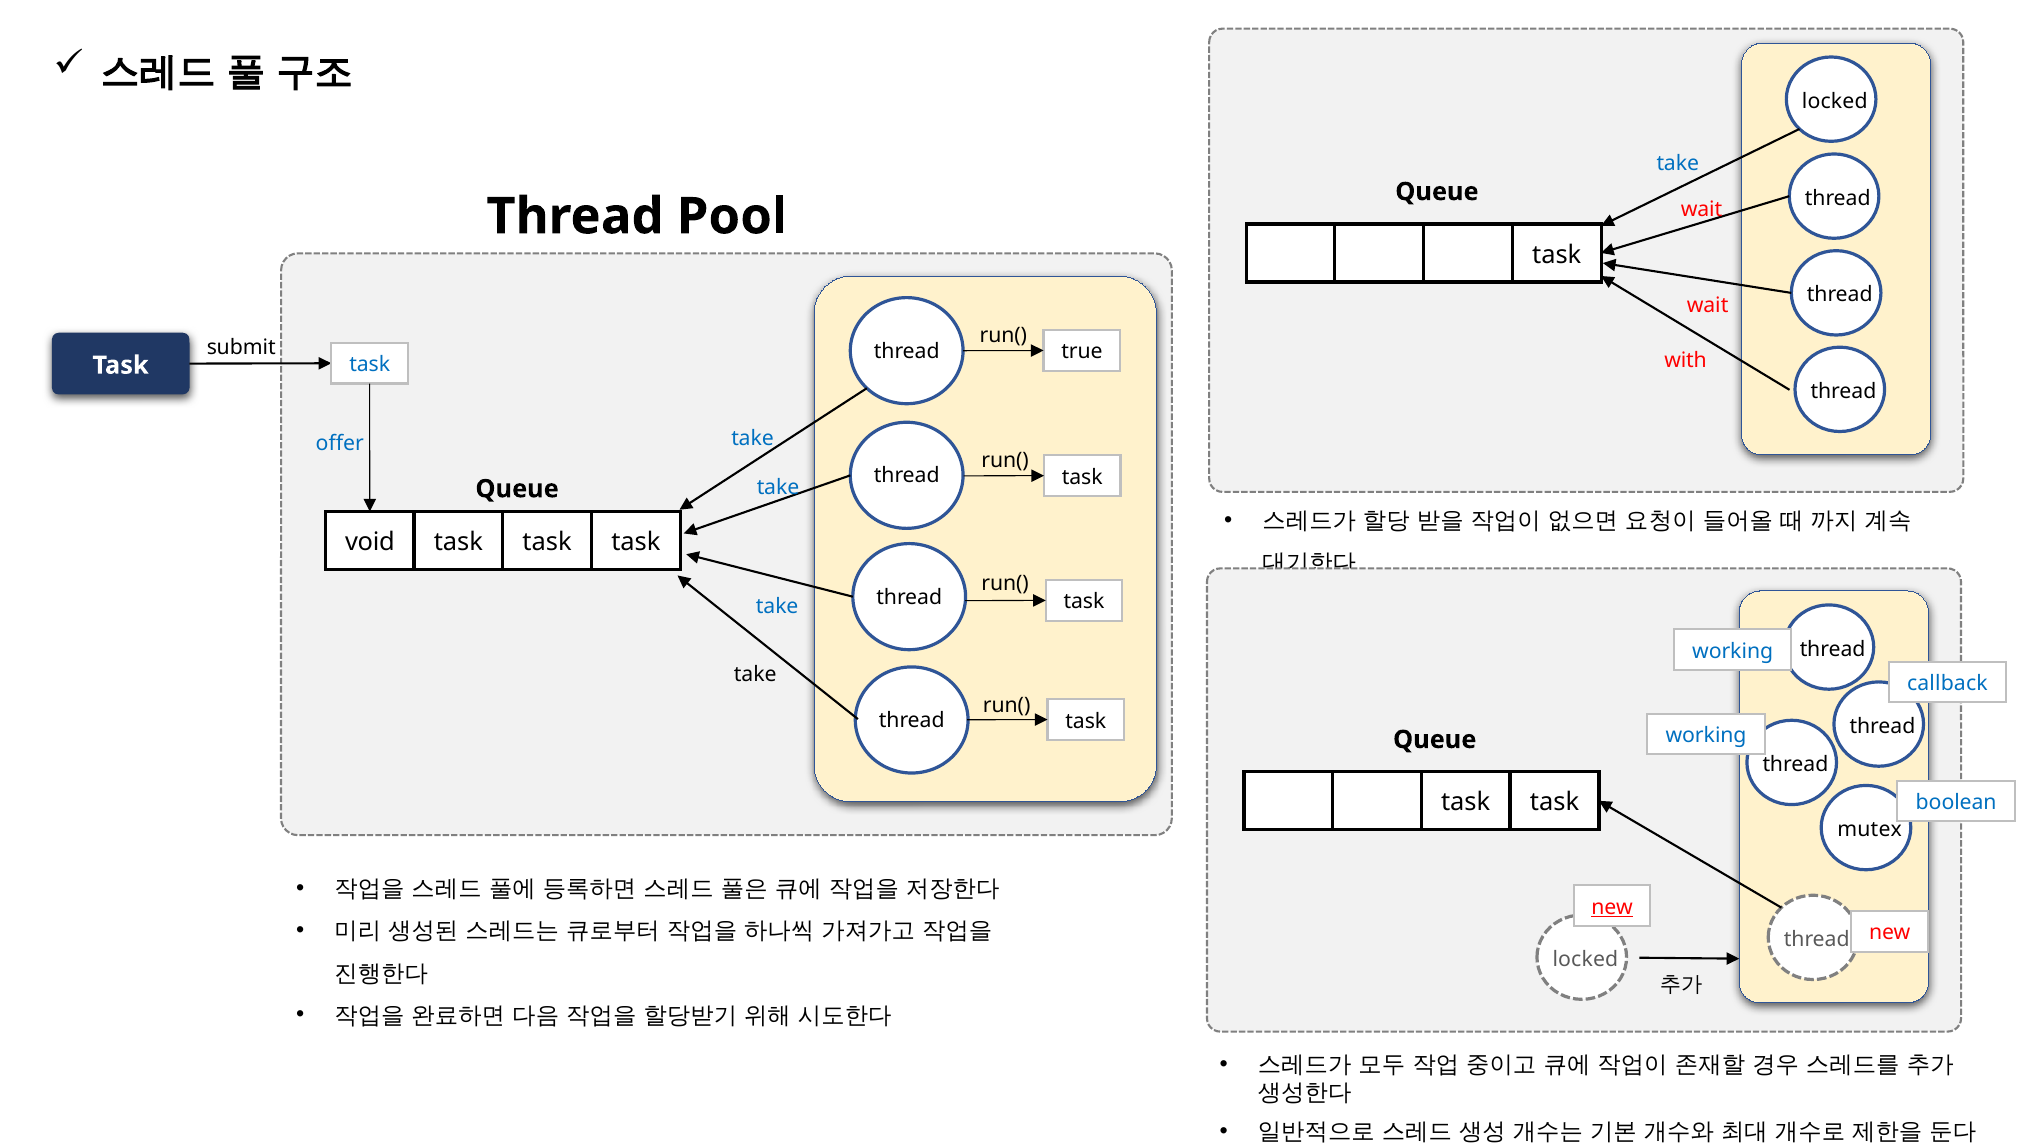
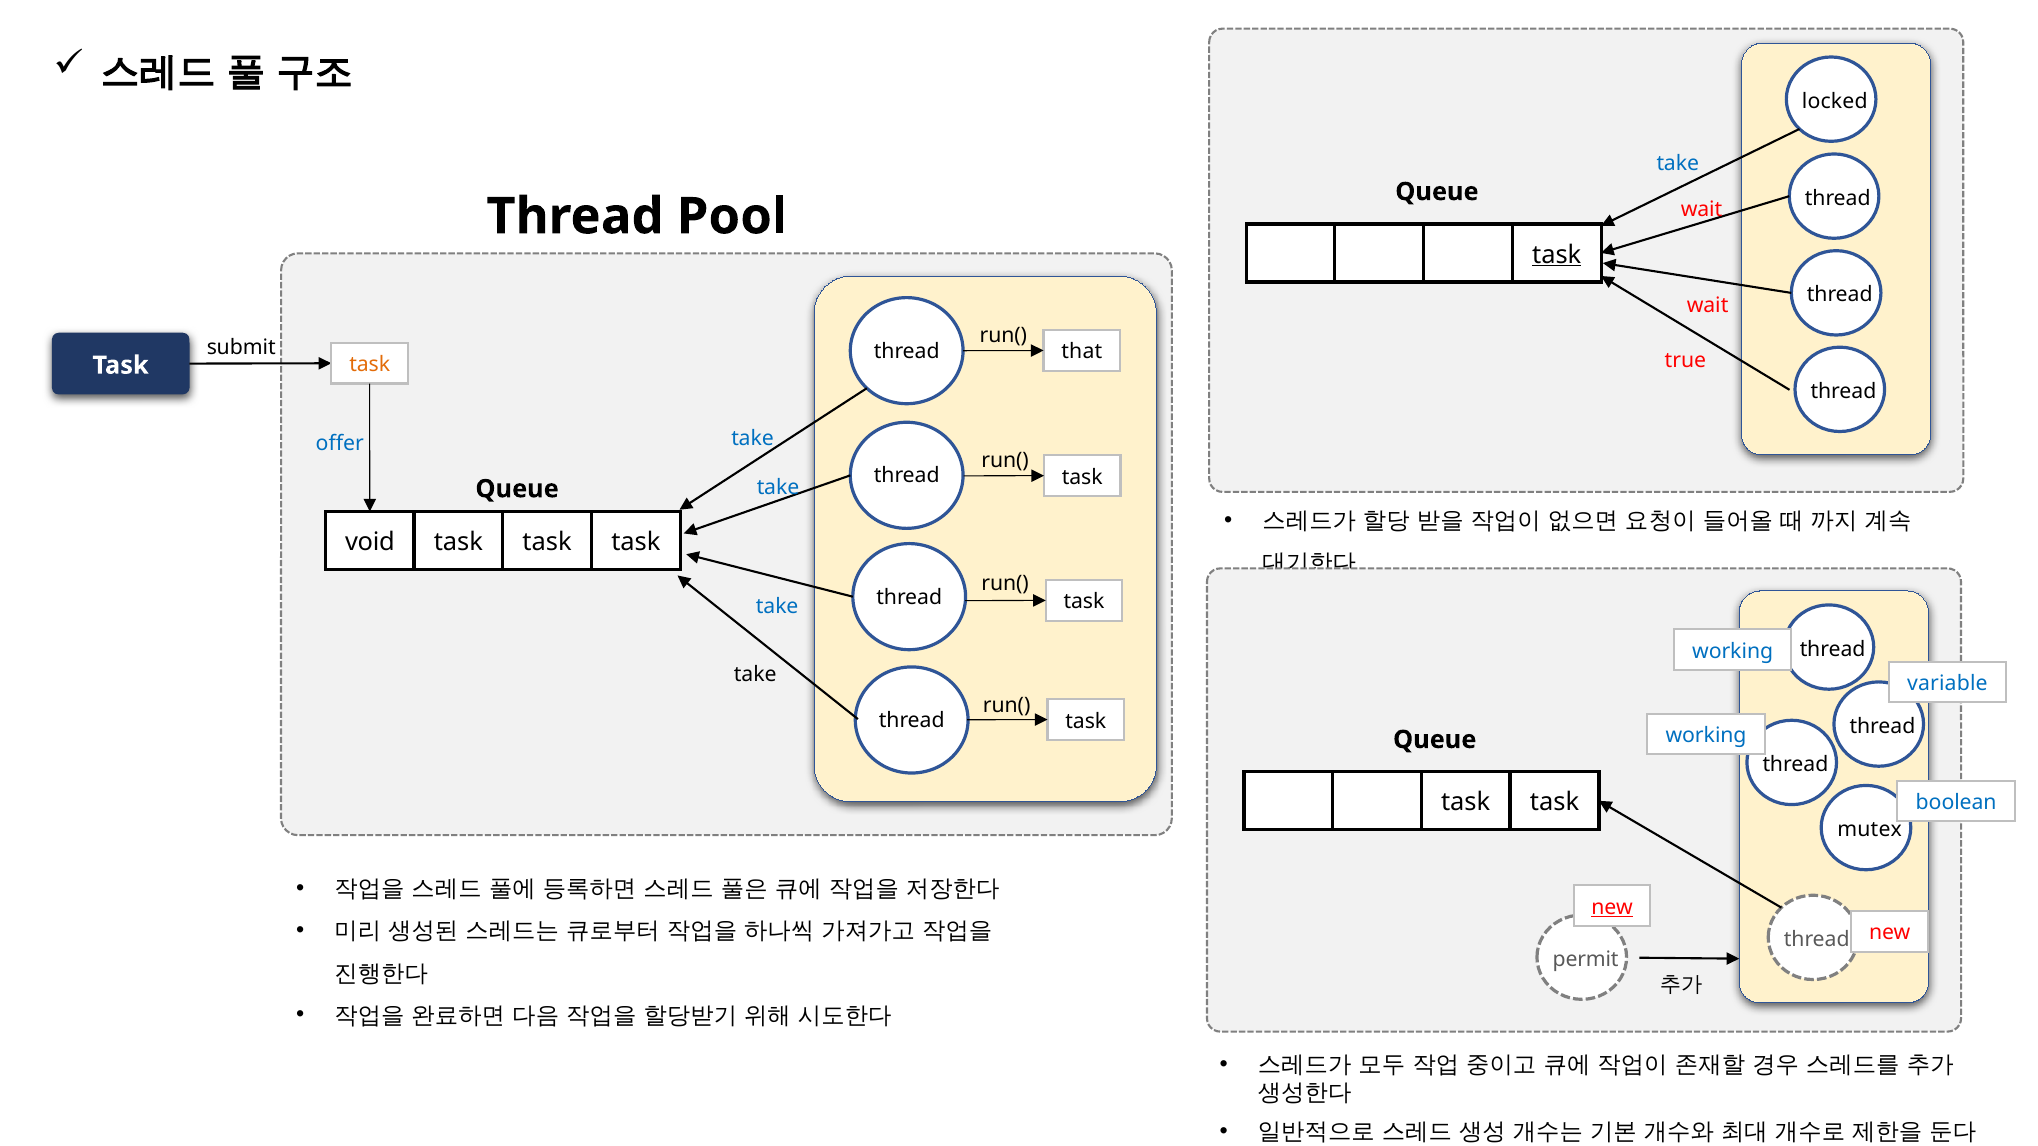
task underline: none -> present (1557, 255)
true: true -> that (1082, 352)
with: with -> true (1685, 361)
task colour: blue -> orange (370, 365)
callback: callback -> variable (1947, 684)
locked: locked -> permit (1586, 959)
